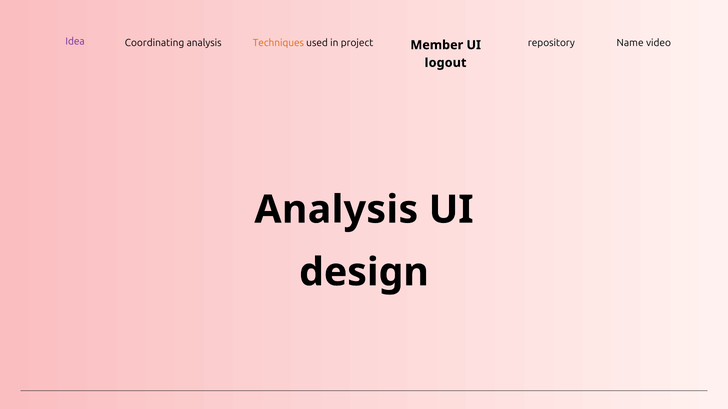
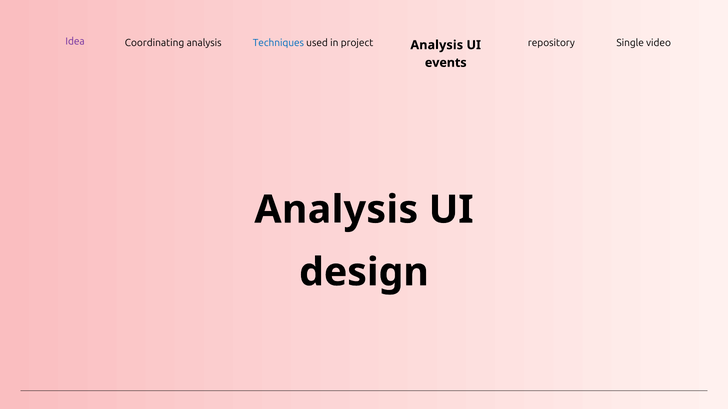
Techniques colour: orange -> blue (278, 43)
project Member: Member -> Analysis (437, 45)
Name: Name -> Single (630, 43)
logout: logout -> events (446, 63)
